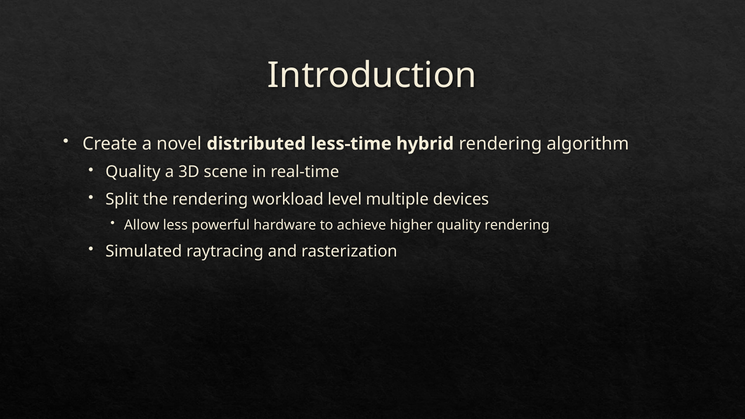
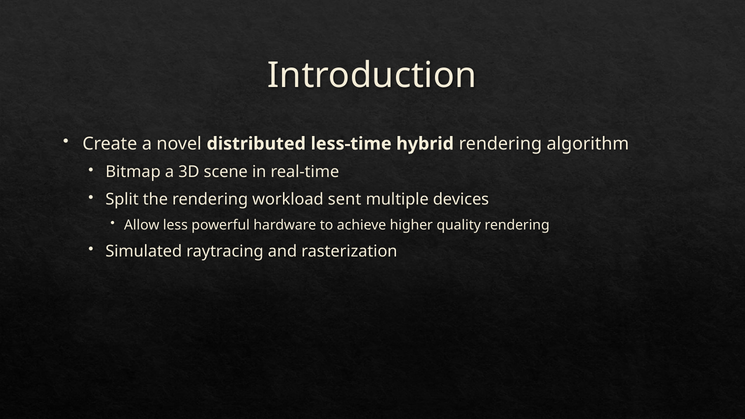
Quality: Quality -> Bitmap (133, 172)
level: level -> sent (345, 200)
